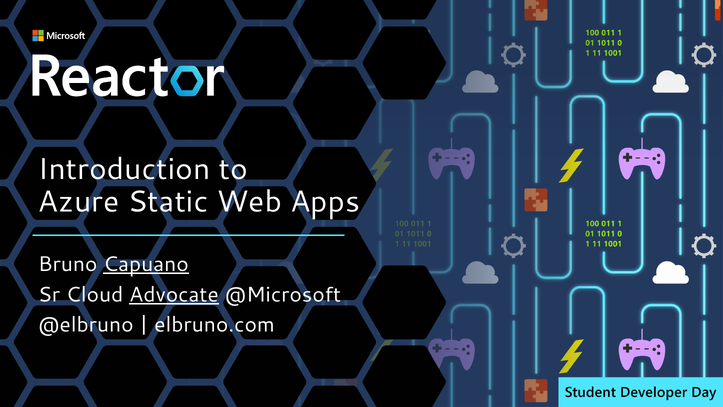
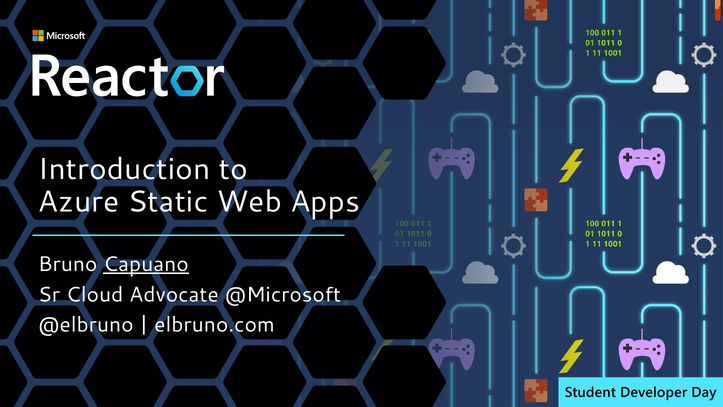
Advocate underline: present -> none (174, 294)
